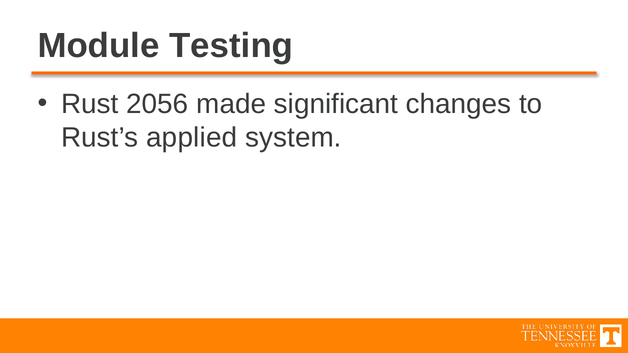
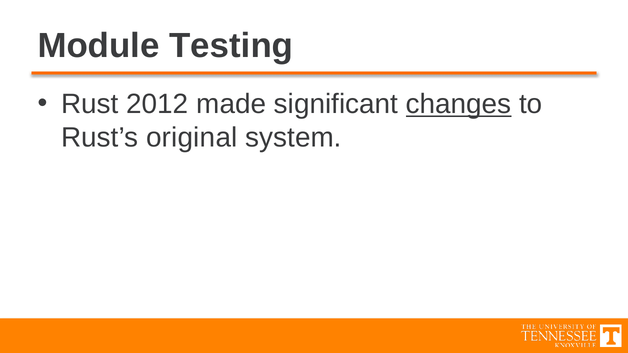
2056: 2056 -> 2012 (157, 104)
changes underline: none -> present (459, 104)
applied: applied -> original (192, 138)
